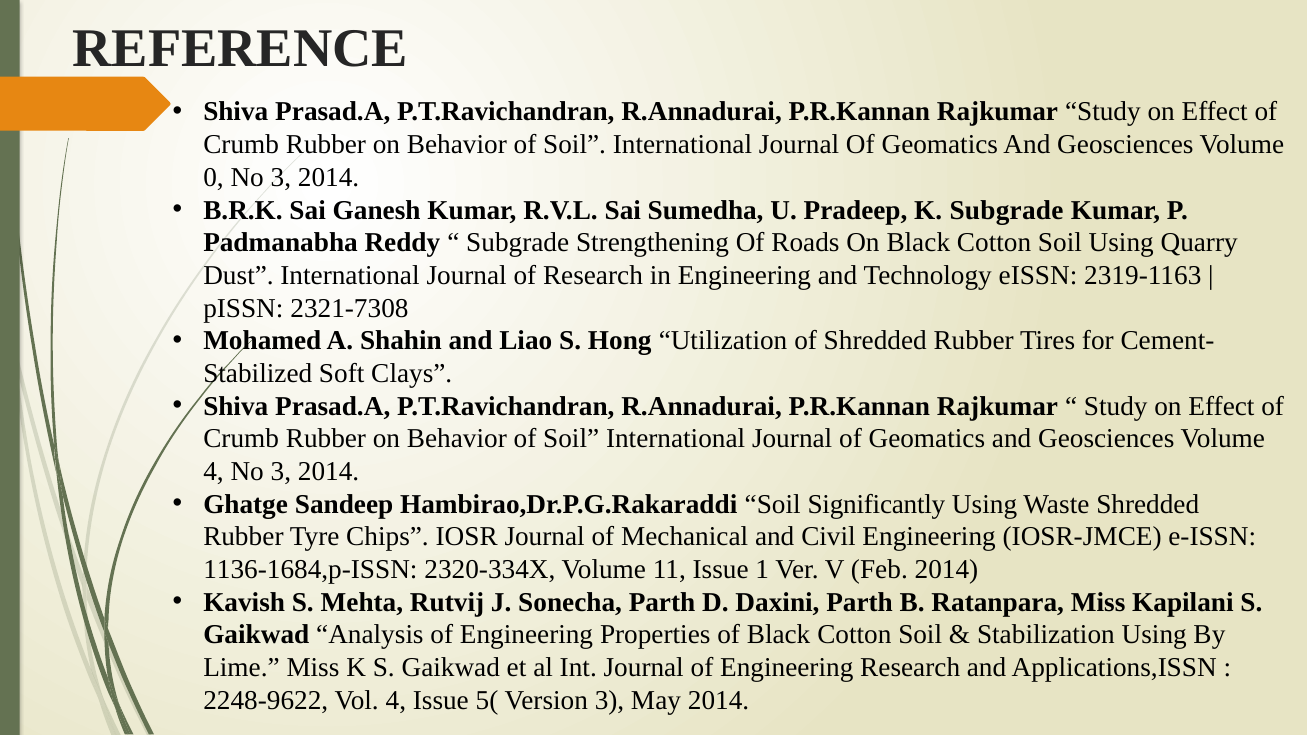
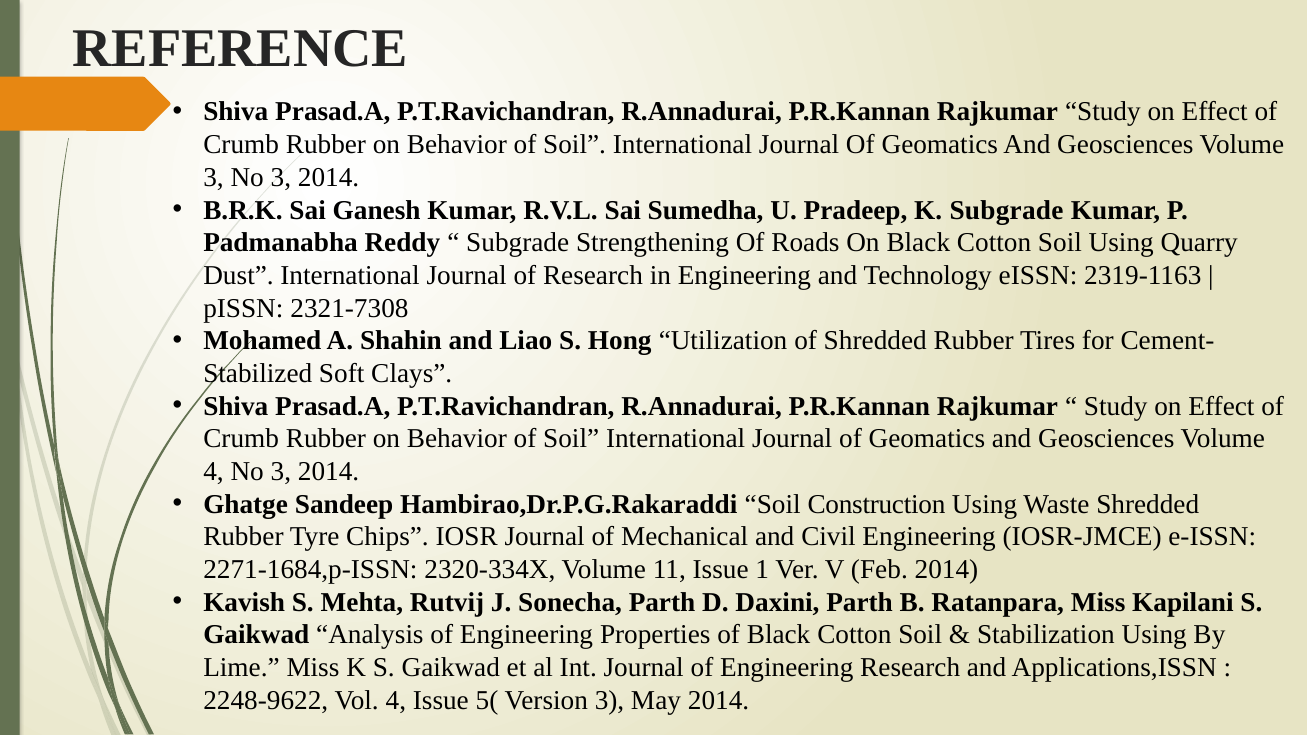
0: 0 -> 3 (214, 177)
Significantly: Significantly -> Construction (876, 504)
1136-1684,p-ISSN: 1136-1684,p-ISSN -> 2271-1684,p-ISSN (310, 570)
